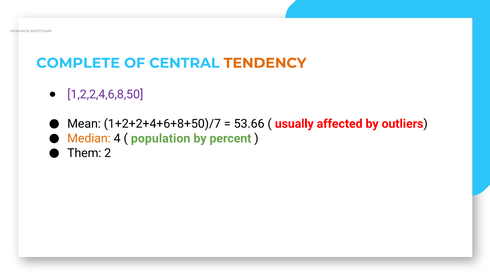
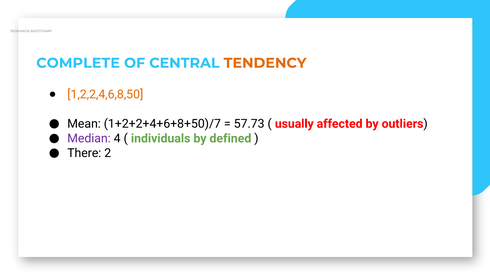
1,2,2,4,6,8,50 colour: purple -> orange (105, 95)
53.66: 53.66 -> 57.73 (249, 124)
Median colour: orange -> purple (89, 139)
population: population -> individuals (161, 139)
percent: percent -> defined (230, 139)
Them: Them -> There (84, 153)
